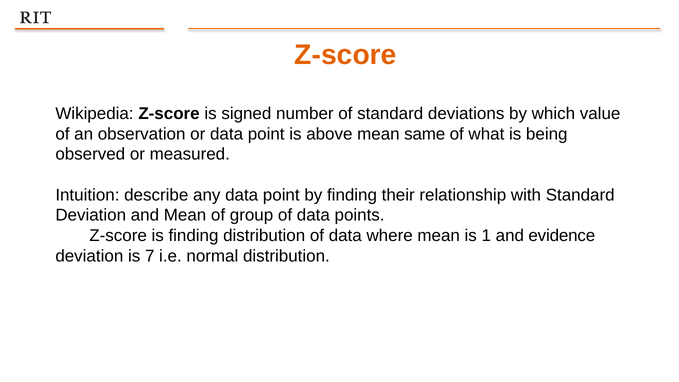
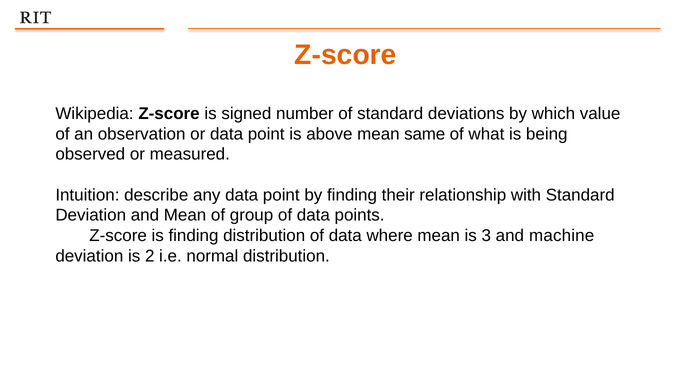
1: 1 -> 3 (486, 236)
evidence: evidence -> machine (562, 236)
7: 7 -> 2 (150, 256)
